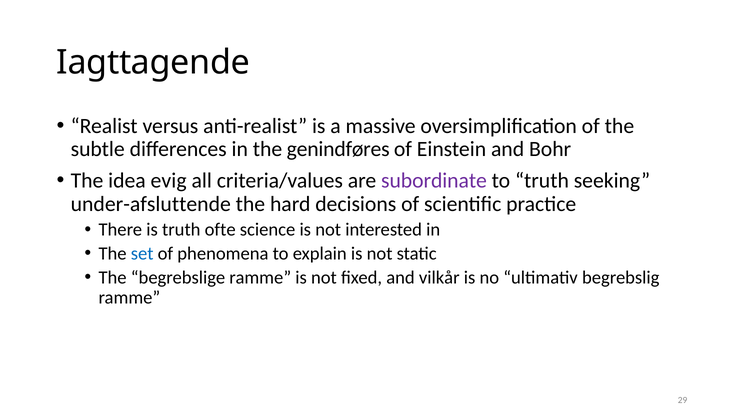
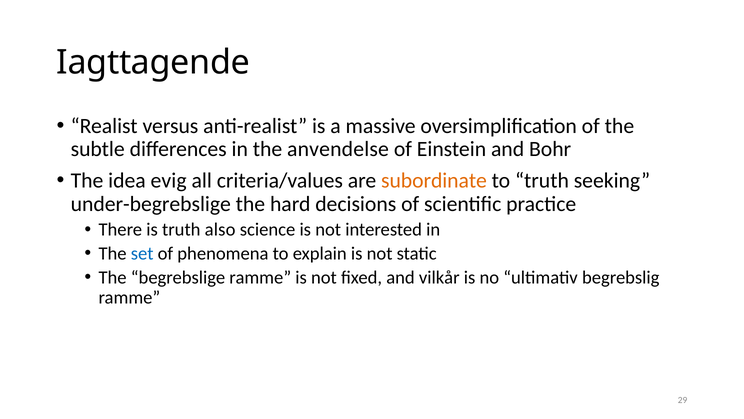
genindføres: genindføres -> anvendelse (338, 149)
subordinate colour: purple -> orange (434, 180)
under-afsluttende: under-afsluttende -> under-begrebslige (151, 204)
ofte: ofte -> also (220, 229)
